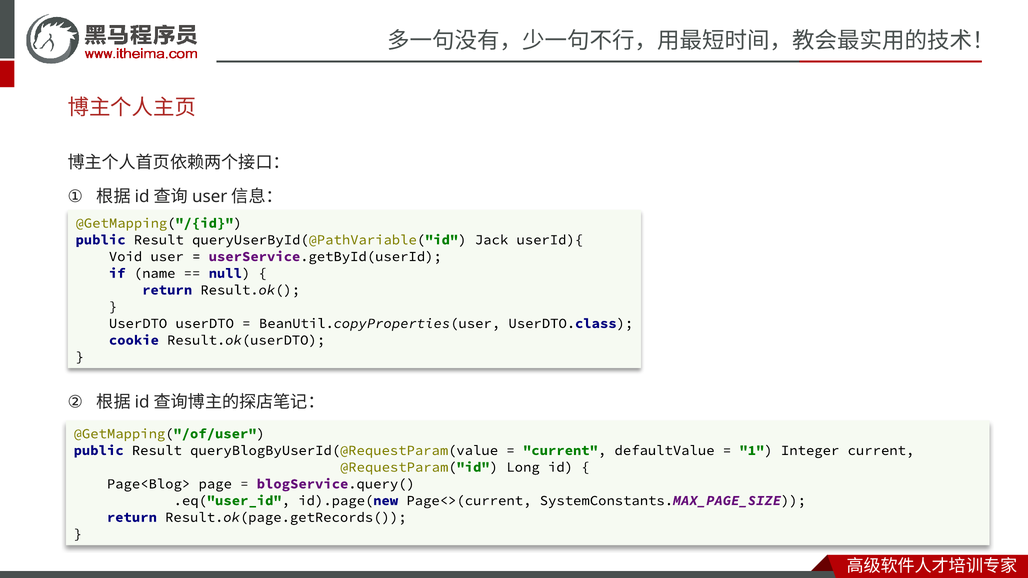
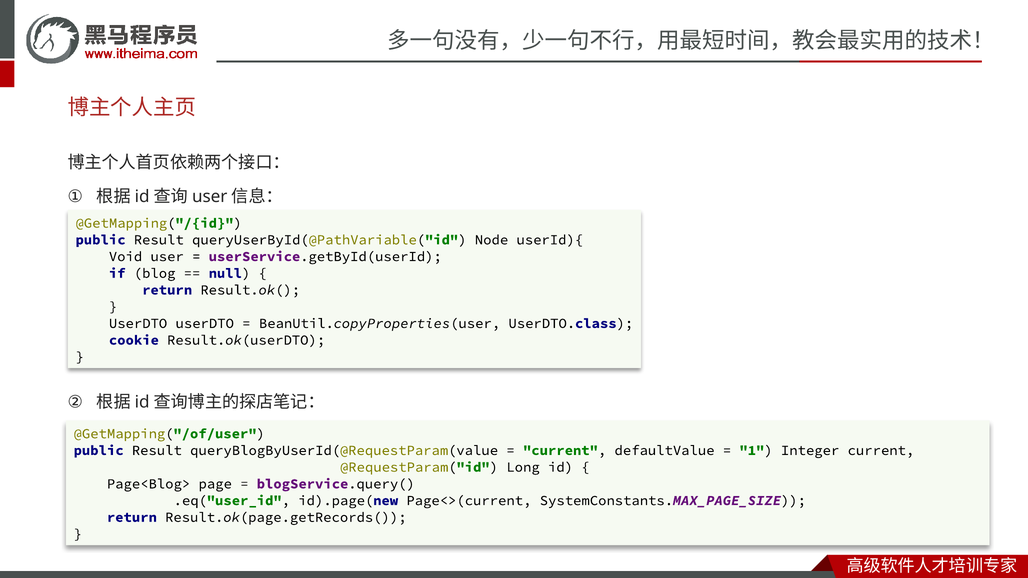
Jack: Jack -> Node (492, 240)
name: name -> blog (155, 273)
